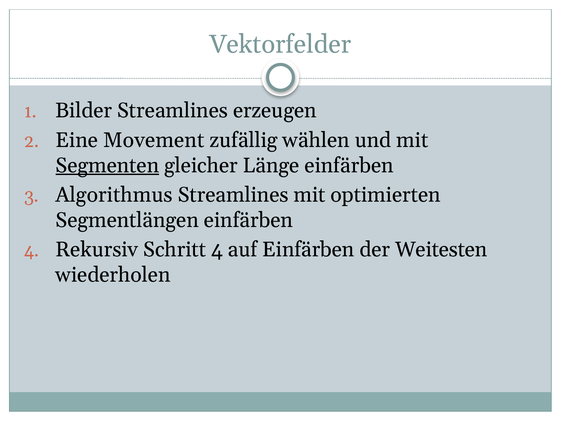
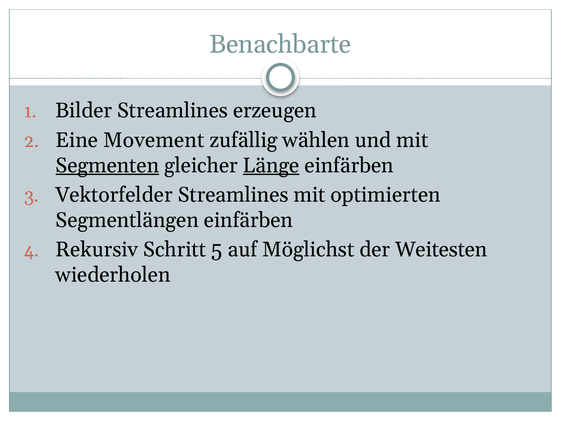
Vektorfelder: Vektorfelder -> Benachbarte (280, 44)
Länge underline: none -> present (271, 165)
Algorithmus: Algorithmus -> Vektorfelder (114, 195)
Schritt 4: 4 -> 5 (217, 250)
auf Einfärben: Einfärben -> Möglichst (308, 250)
